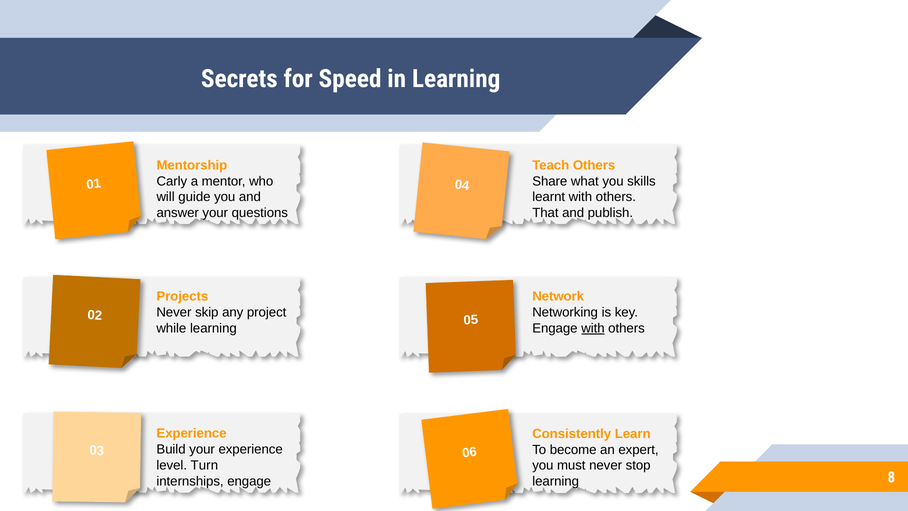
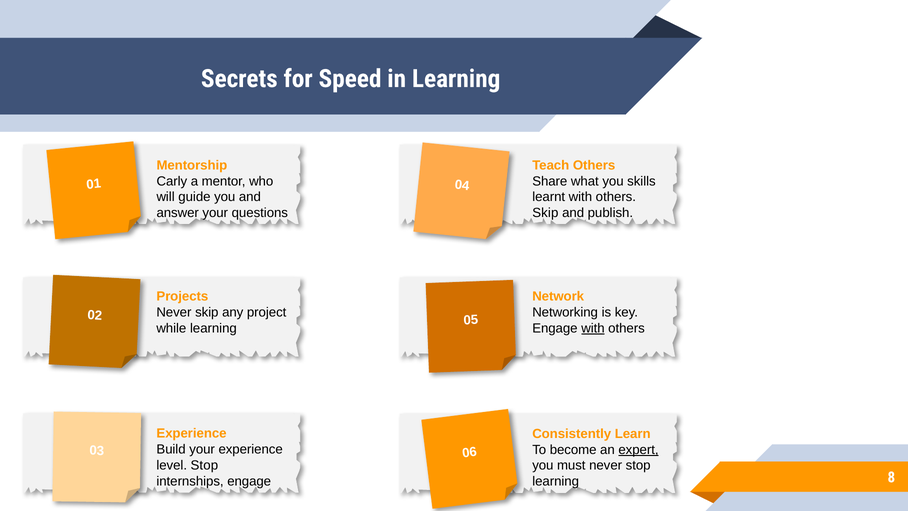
That: That -> Skip (545, 213)
expert underline: none -> present (638, 450)
level Turn: Turn -> Stop (204, 465)
